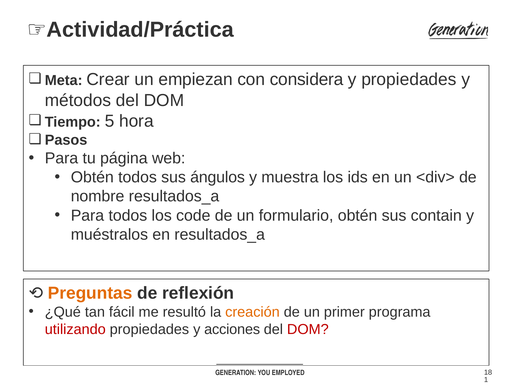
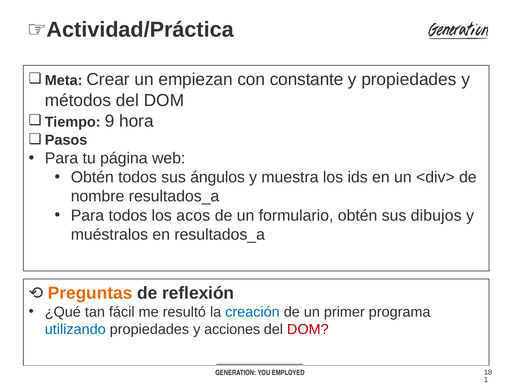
considera: considera -> constante (307, 79)
5: 5 -> 9 (109, 121)
code: code -> acos (193, 215)
contain: contain -> dibujos (436, 215)
creación colour: orange -> blue (252, 311)
utilizando colour: red -> blue (75, 329)
